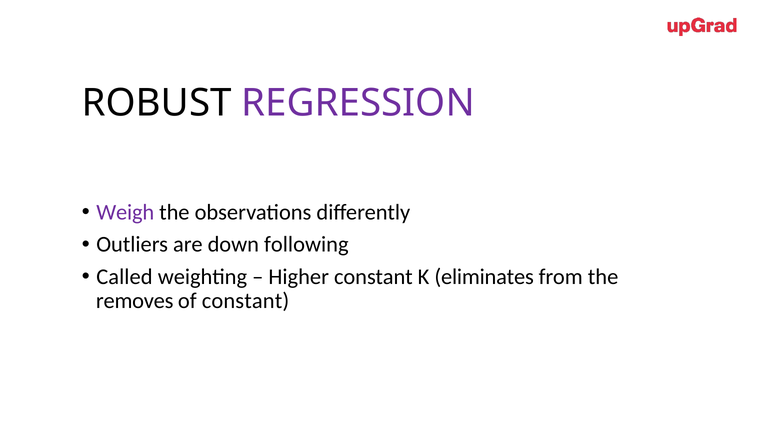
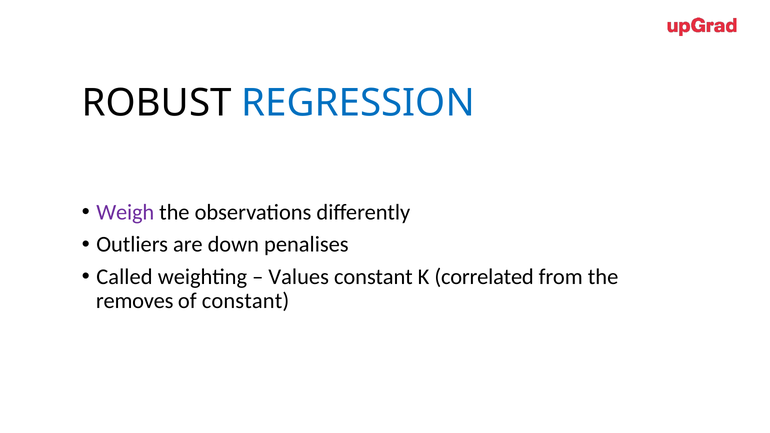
REGRESSION colour: purple -> blue (358, 103)
following: following -> penalises (306, 245)
Higher: Higher -> Values (299, 277)
eliminates: eliminates -> correlated (484, 277)
